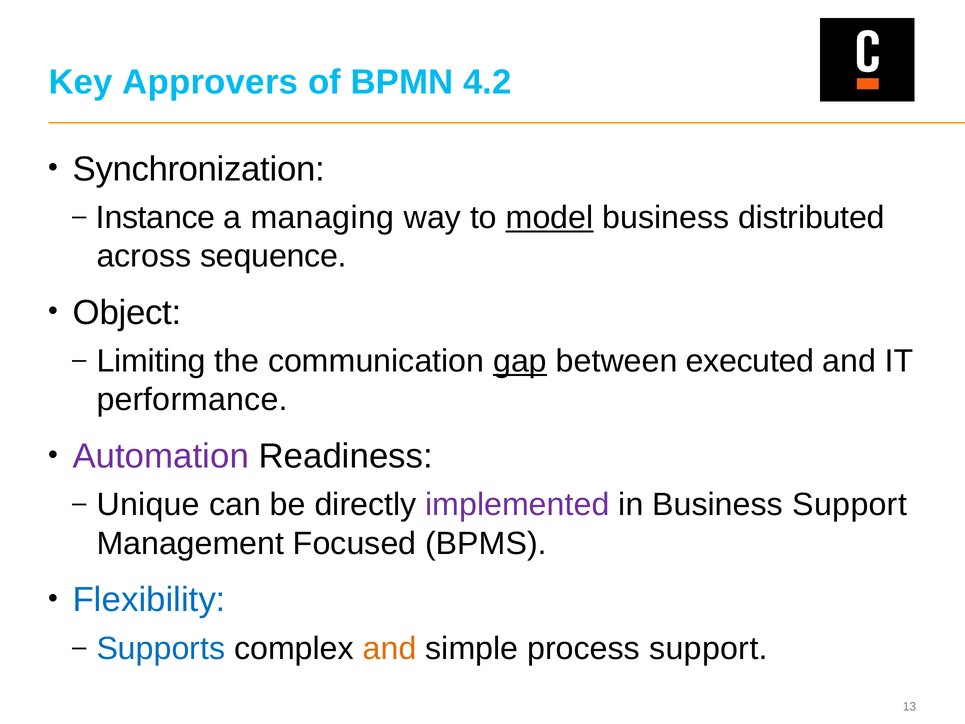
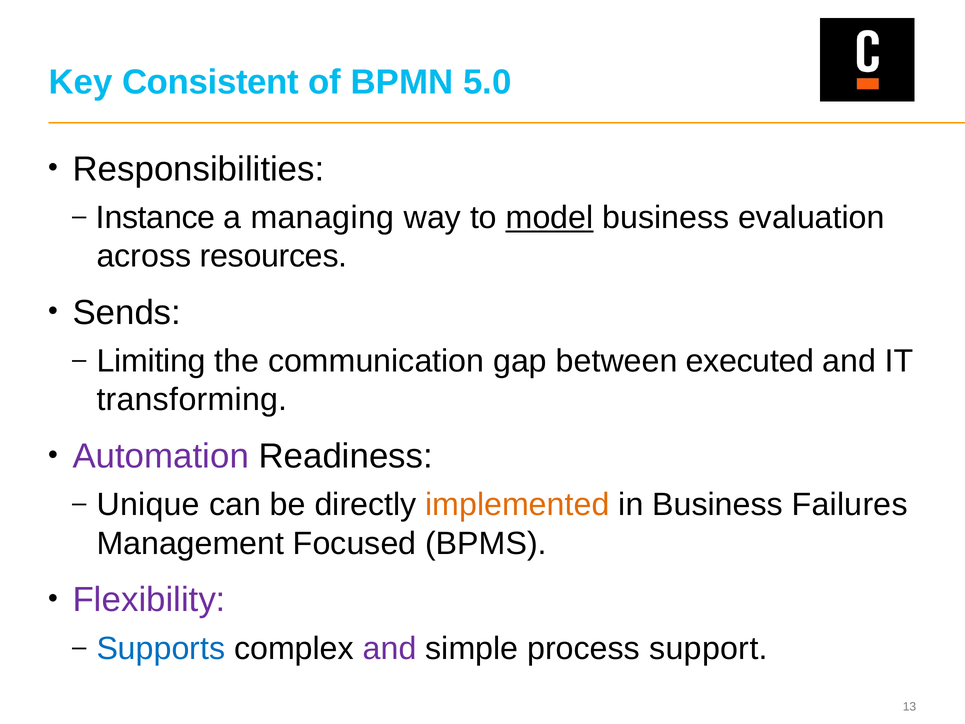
Approvers: Approvers -> Consistent (211, 82)
4.2: 4.2 -> 5.0 (487, 82)
Synchronization: Synchronization -> Responsibilities (199, 169)
distributed: distributed -> evaluation (811, 218)
sequence: sequence -> resources (274, 256)
Object: Object -> Sends (127, 313)
gap underline: present -> none (520, 361)
performance: performance -> transforming (192, 400)
implemented colour: purple -> orange (517, 505)
Business Support: Support -> Failures (850, 505)
Flexibility colour: blue -> purple (149, 600)
and colour: orange -> purple (390, 648)
